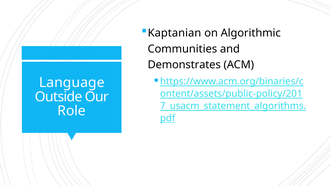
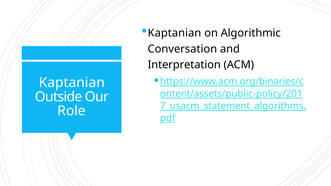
Communities: Communities -> Conversation (182, 49)
Demonstrates: Demonstrates -> Interpretation (184, 65)
Language: Language -> Kaptanian (72, 83)
